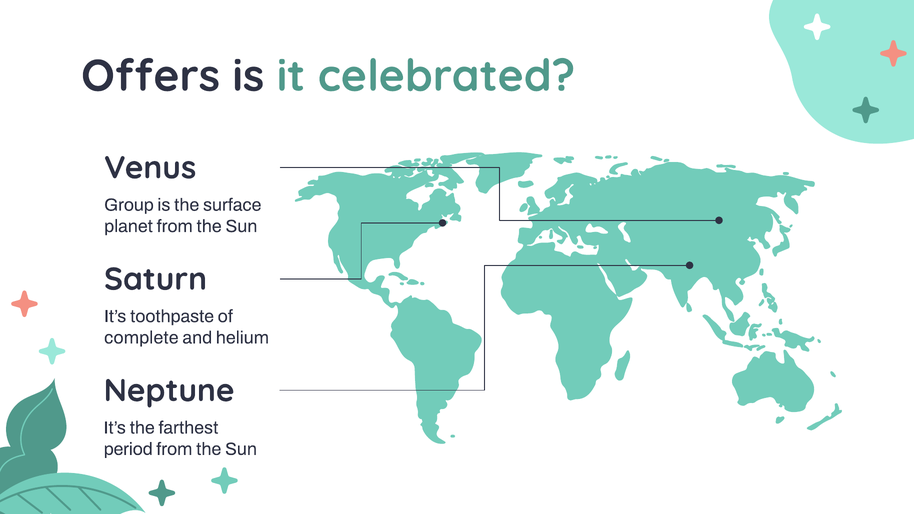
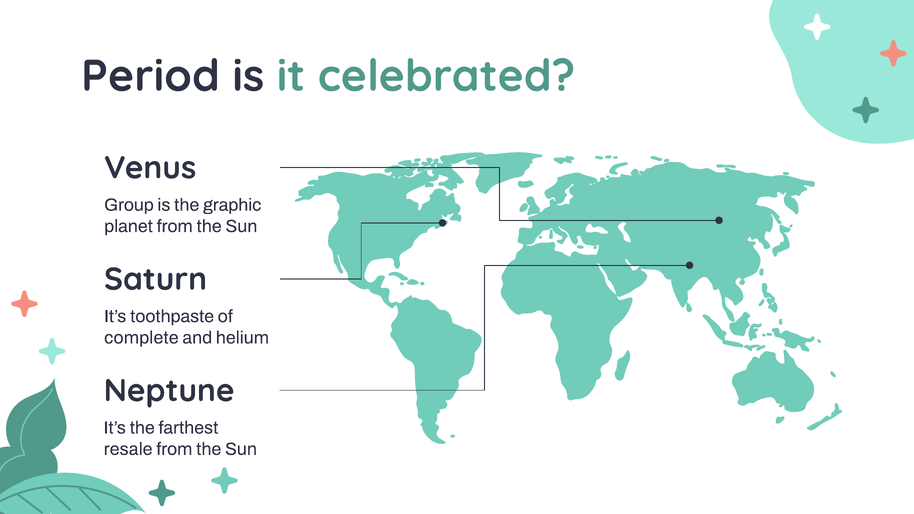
Offers: Offers -> Period (150, 76)
surface: surface -> graphic (232, 205)
period: period -> resale (128, 449)
